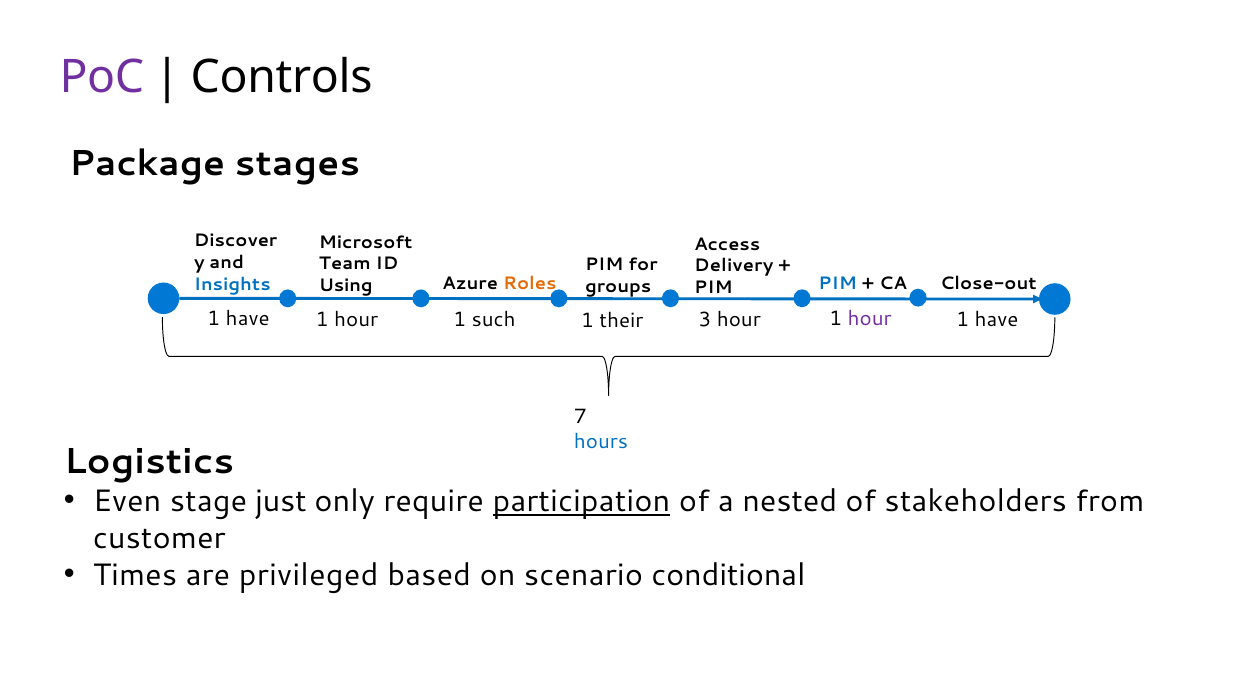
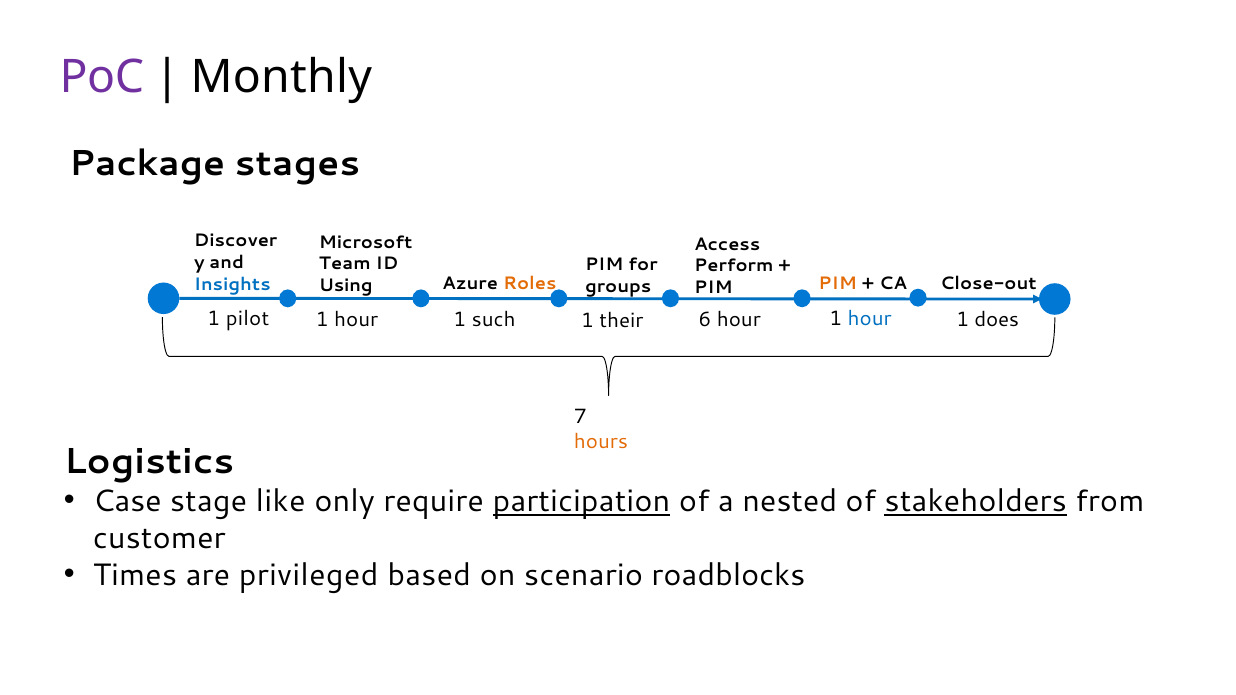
Controls: Controls -> Monthly (281, 77)
Delivery: Delivery -> Perform (734, 266)
PIM colour: blue -> orange (838, 283)
have: have -> pilot (248, 319)
hour colour: purple -> blue (870, 319)
3: 3 -> 6 (705, 320)
have: have -> does (997, 320)
hours colour: blue -> orange (601, 442)
Even: Even -> Case (127, 501)
just: just -> like (281, 501)
stakeholders underline: none -> present (976, 501)
conditional: conditional -> roadblocks (728, 576)
